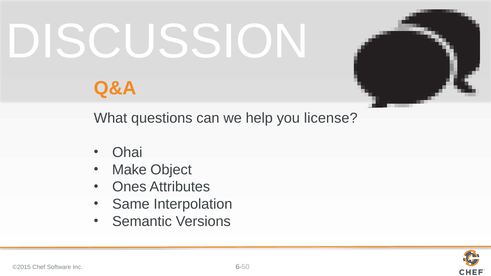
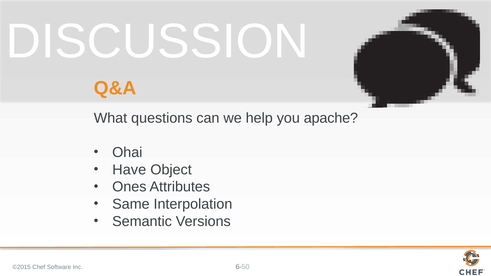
license: license -> apache (331, 118)
Make: Make -> Have (129, 170)
